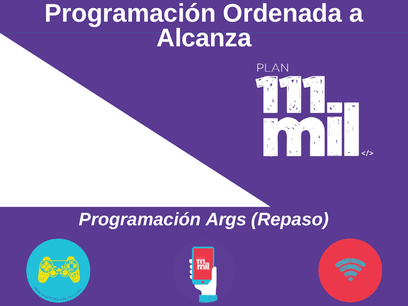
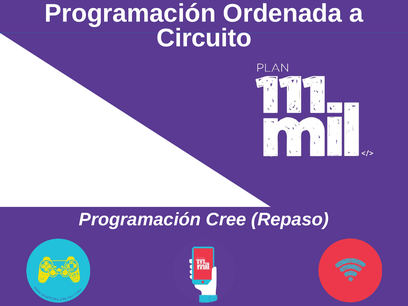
Alcanza: Alcanza -> Circuito (204, 38)
Args: Args -> Cree (226, 219)
